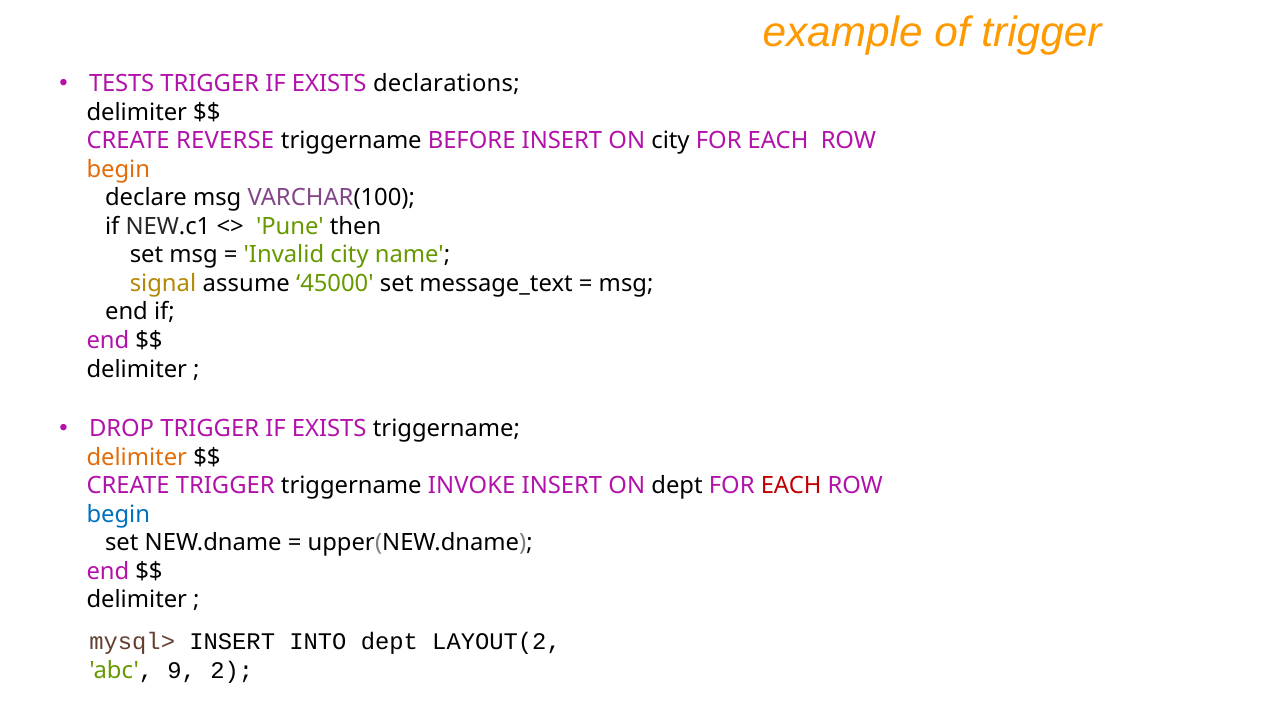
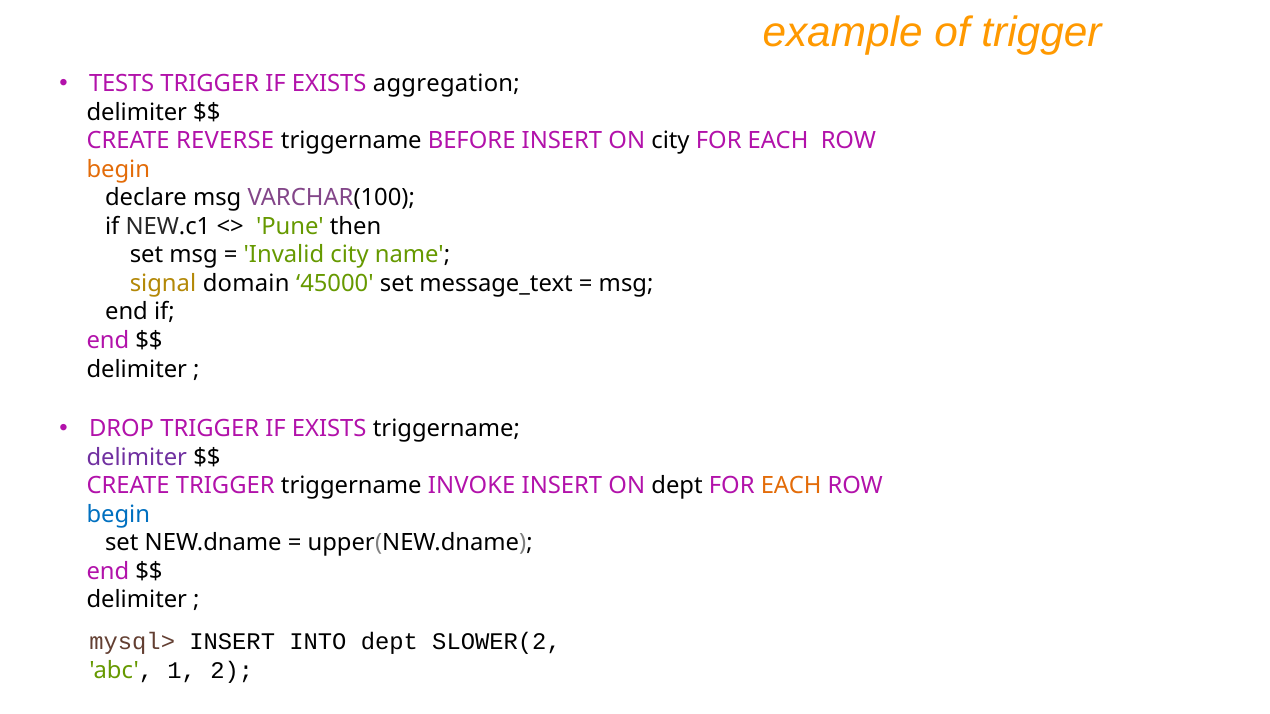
declarations: declarations -> aggregation (446, 84)
assume: assume -> domain (246, 284)
delimiter colour: orange -> purple (137, 457)
EACH colour: red -> orange (791, 486)
LAYOUT(2: LAYOUT(2 -> SLOWER(2 (497, 642)
9: 9 -> 1 (182, 671)
